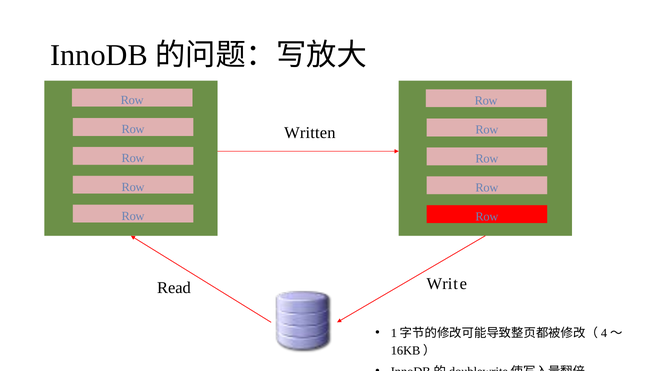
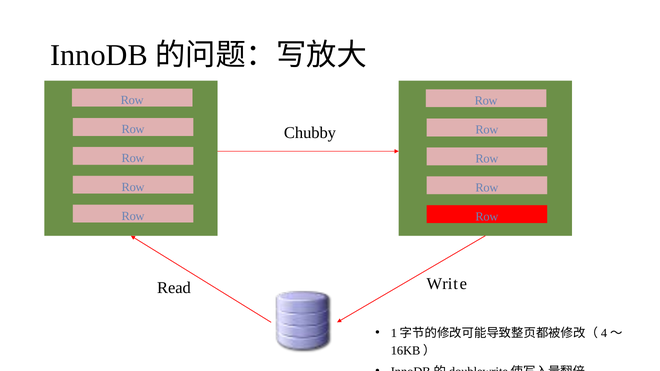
Written: Written -> Chubby (310, 133)
